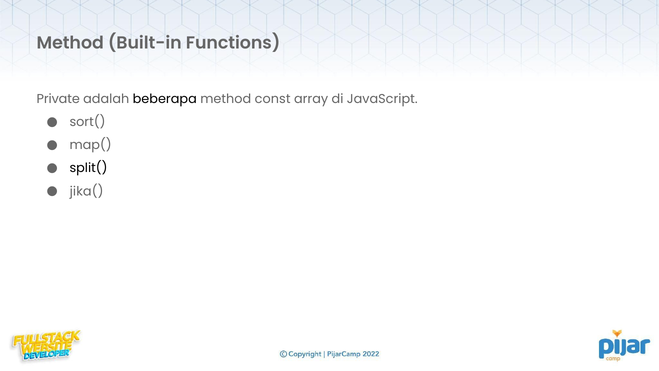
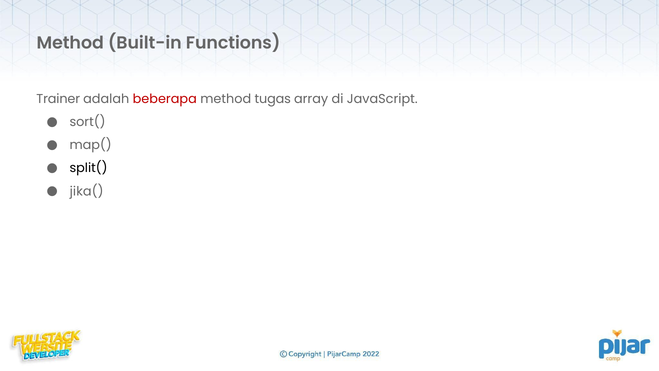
Private: Private -> Trainer (58, 99)
beberapa colour: black -> red (165, 99)
const: const -> tugas (273, 99)
